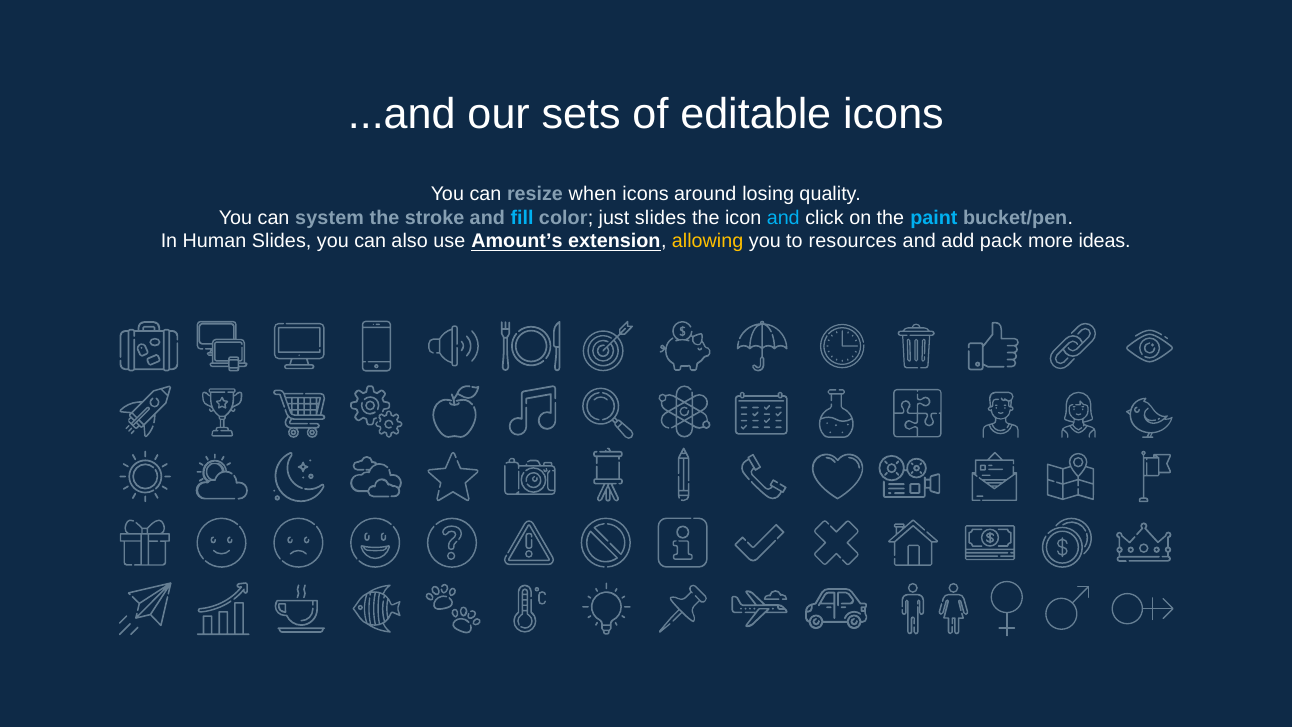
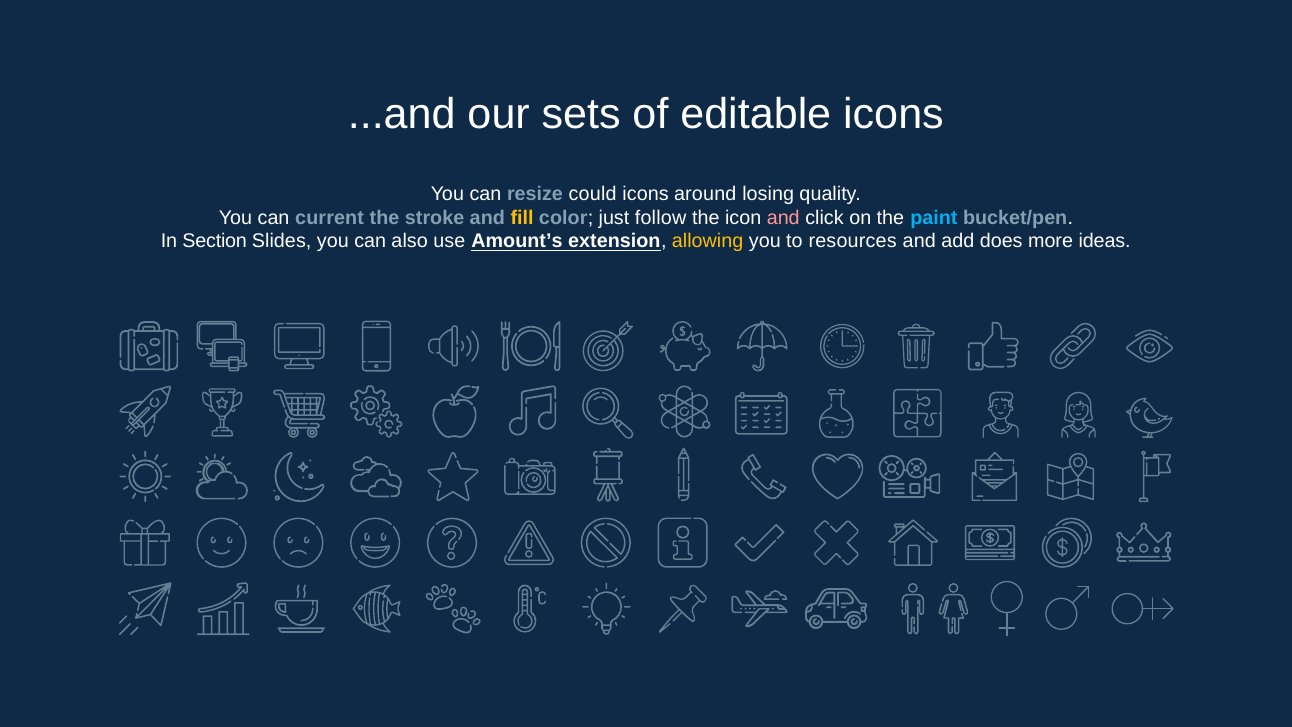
when: when -> could (593, 194)
system: system -> current (330, 218)
fill colour: light blue -> yellow (522, 218)
just slides: slides -> follow (661, 218)
and colour: light blue -> pink (783, 218)
Human: Human -> Section (215, 241)
pack: pack -> does (1001, 241)
